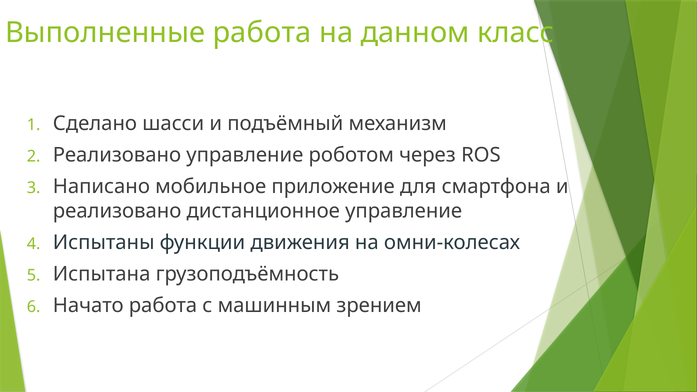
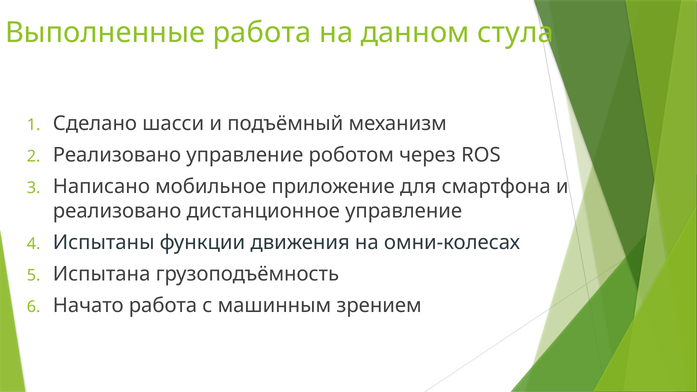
класс: класс -> стула (516, 33)
